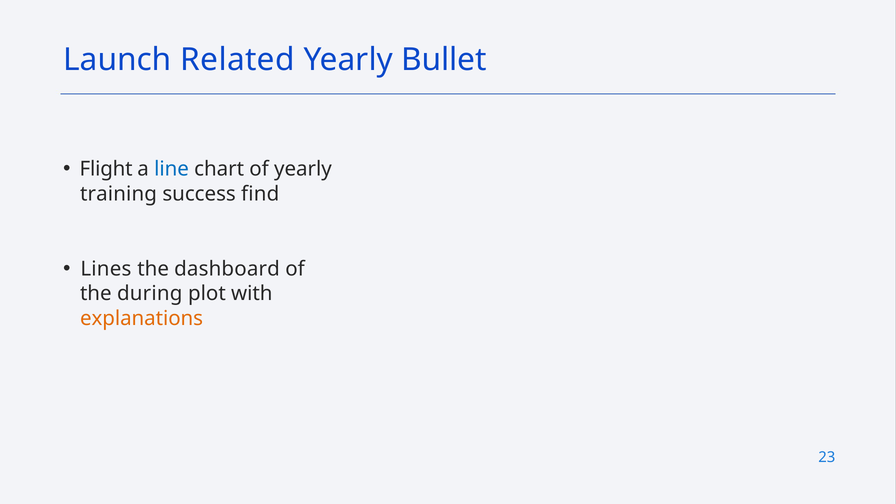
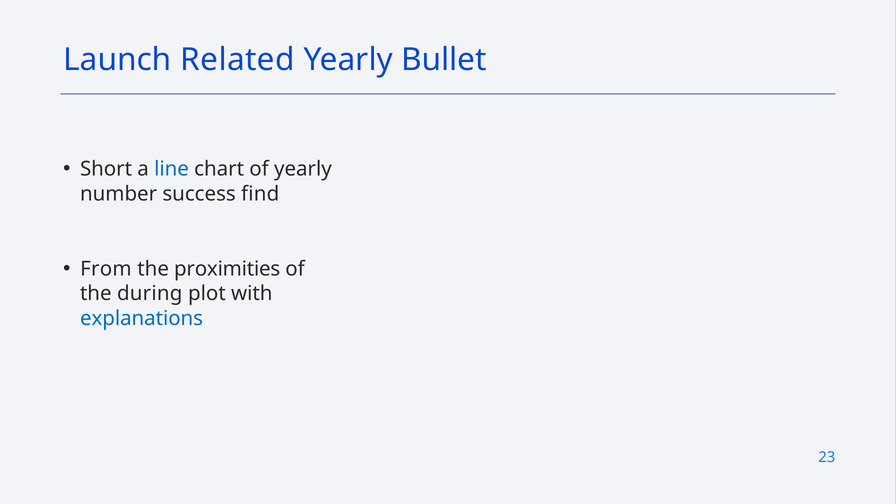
Flight: Flight -> Short (106, 169)
training: training -> number (119, 194)
Lines: Lines -> From (106, 269)
dashboard: dashboard -> proximities (227, 269)
explanations colour: orange -> blue (142, 318)
